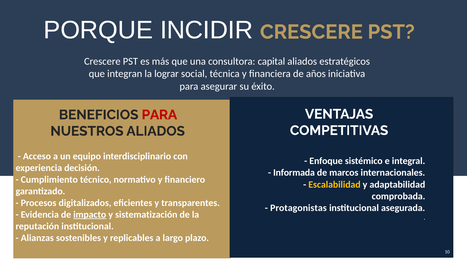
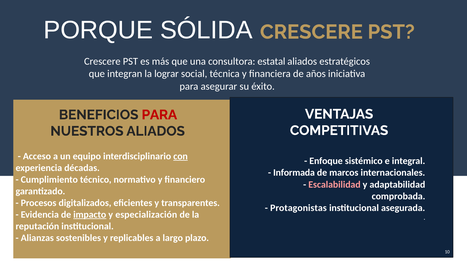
INCIDIR: INCIDIR -> SÓLIDA (206, 30)
capital: capital -> estatal (271, 61)
con underline: none -> present (181, 156)
decisión: decisión -> décadas (82, 168)
Escalabilidad colour: yellow -> pink (334, 184)
sistematización: sistematización -> especialización (146, 214)
